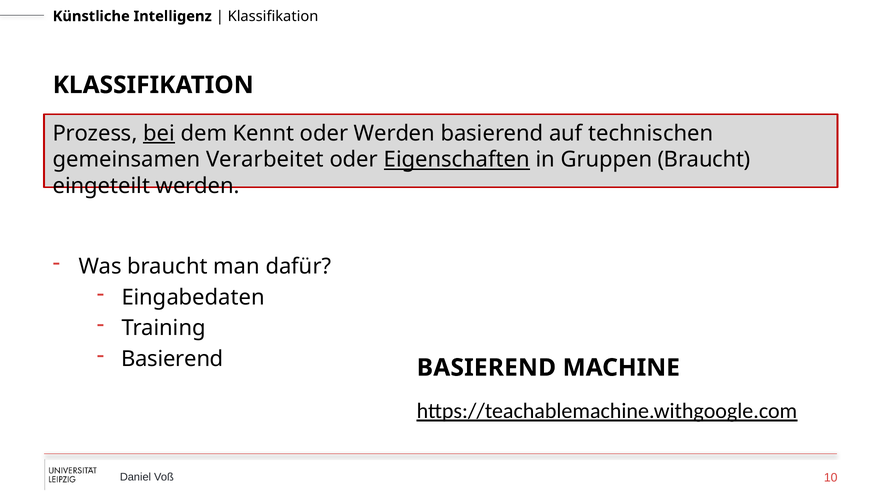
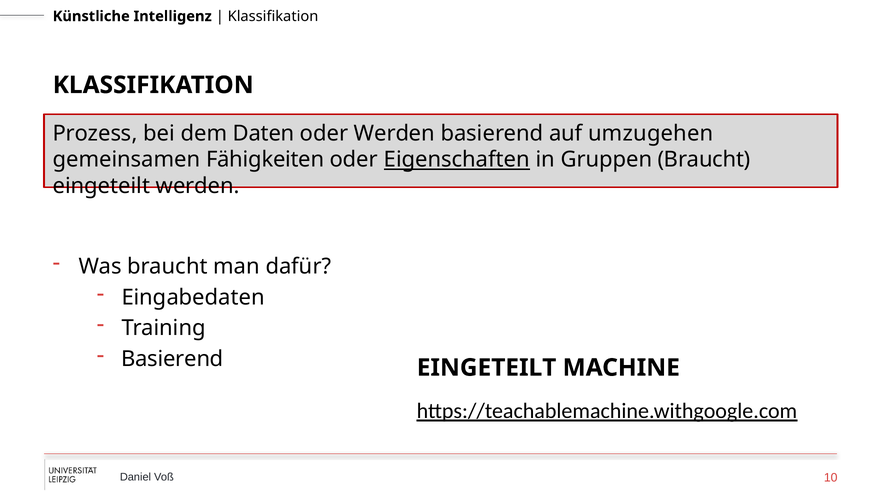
bei underline: present -> none (159, 133)
Kennt: Kennt -> Daten (264, 133)
technischen: technischen -> umzugehen (651, 133)
Verarbeitet: Verarbeitet -> Fähigkeiten (265, 160)
BASIEREND: BASIEREND -> EINGETEILT (487, 368)
